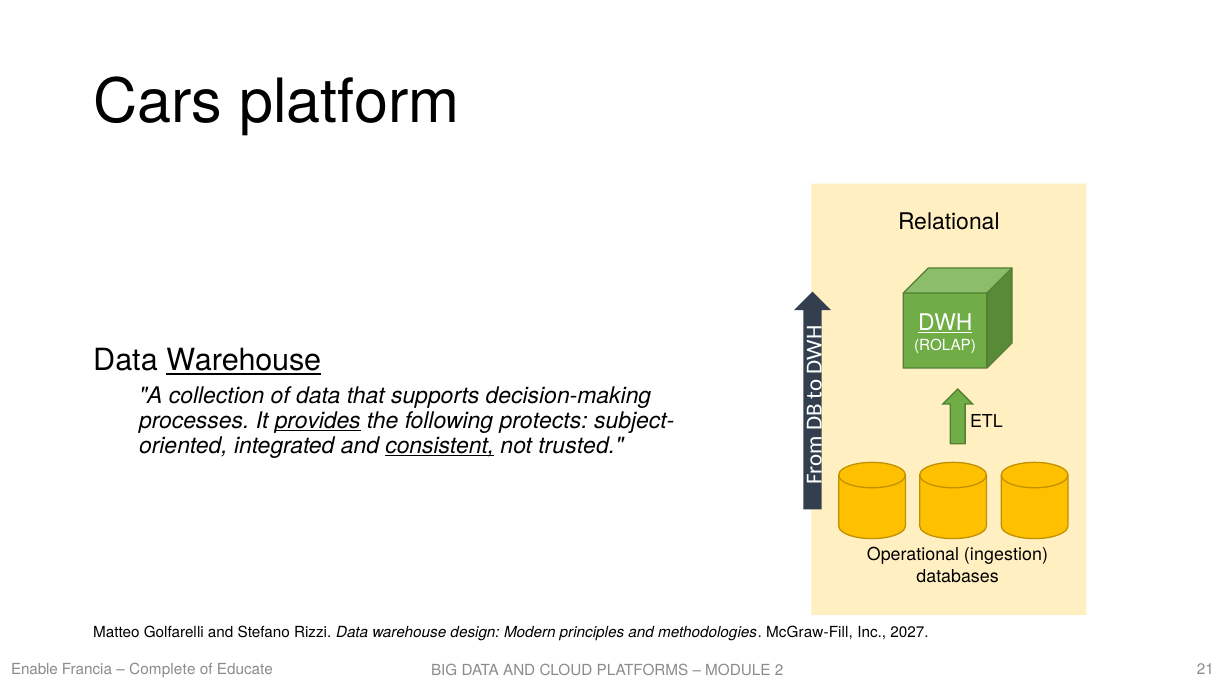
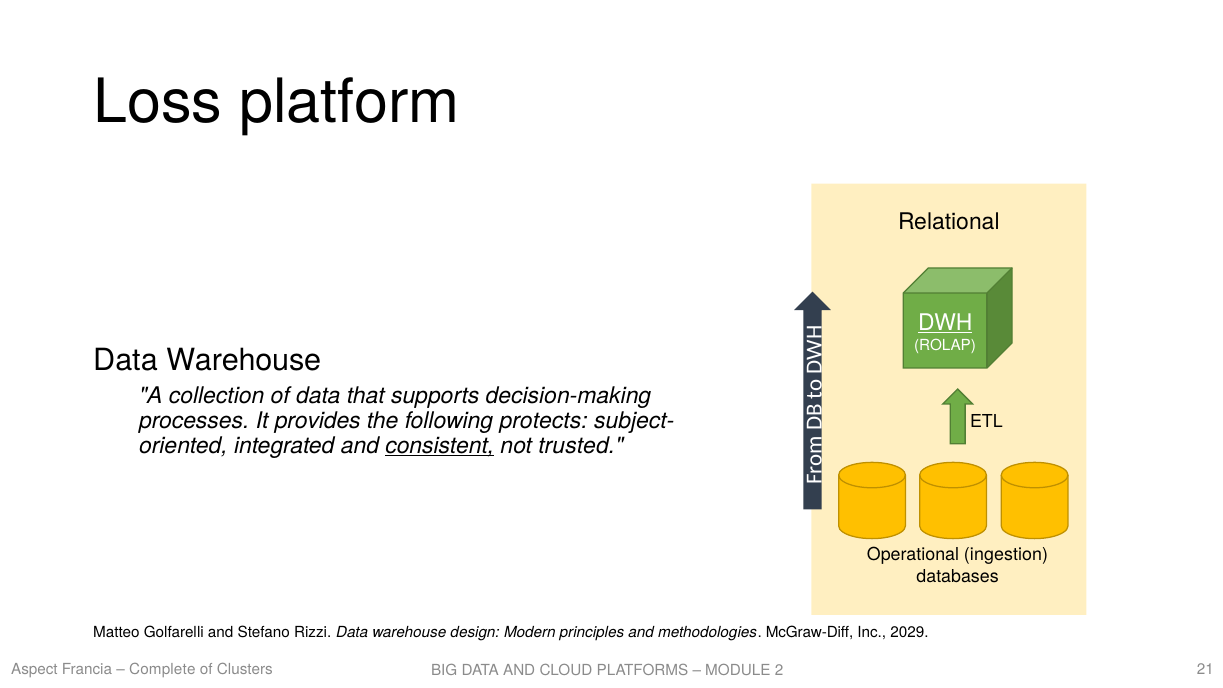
Cars: Cars -> Loss (158, 103)
Warehouse underline: present -> none (244, 361)
provides underline: present -> none (318, 421)
McGraw-Fill: McGraw-Fill -> McGraw-Diff (810, 632)
2027: 2027 -> 2029 (909, 632)
Enable: Enable -> Aspect (34, 669)
Educate: Educate -> Clusters (245, 669)
